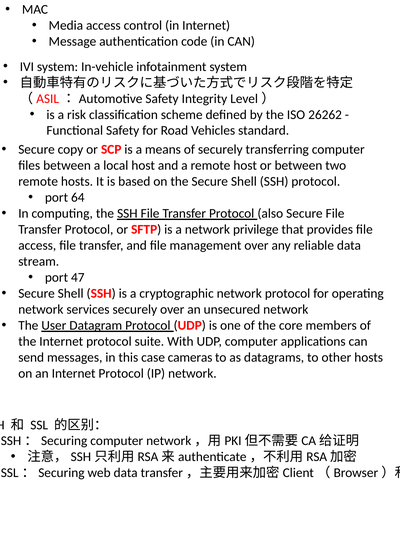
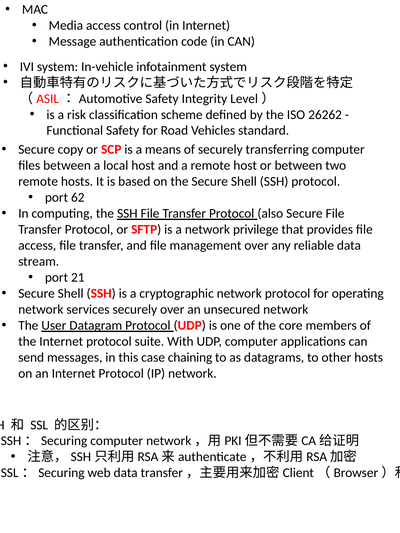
64: 64 -> 62 (78, 198)
47: 47 -> 21 (78, 278)
cameras: cameras -> chaining (190, 358)
